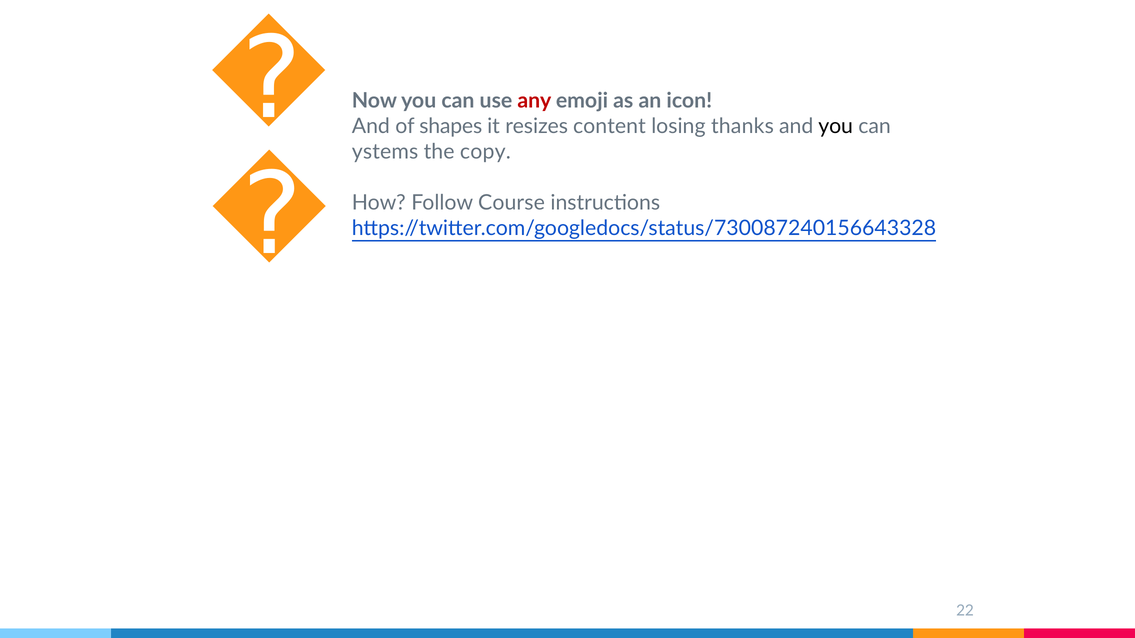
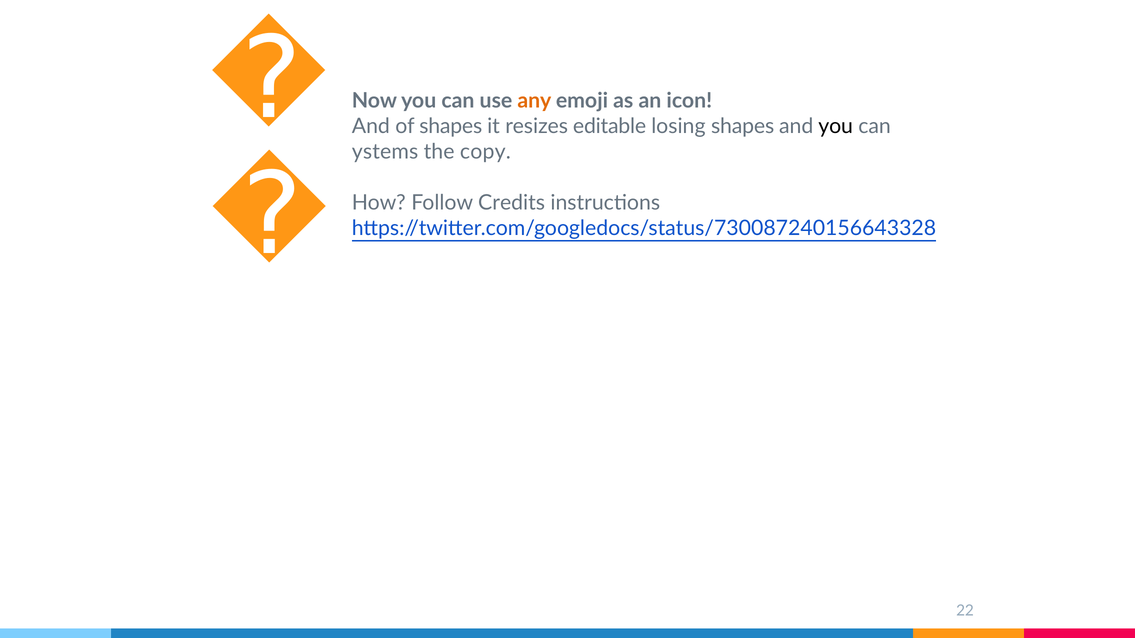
any colour: red -> orange (534, 101)
content: content -> editable (610, 126)
losing thanks: thanks -> shapes (743, 126)
Course: Course -> Credits (512, 203)
